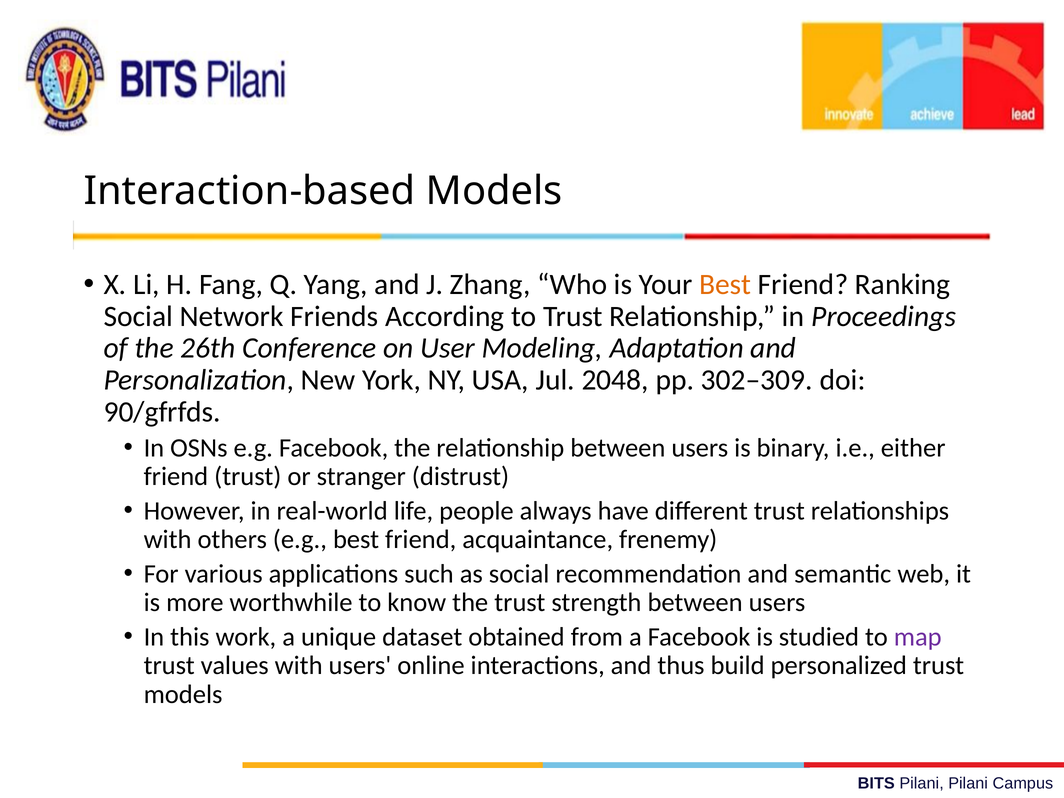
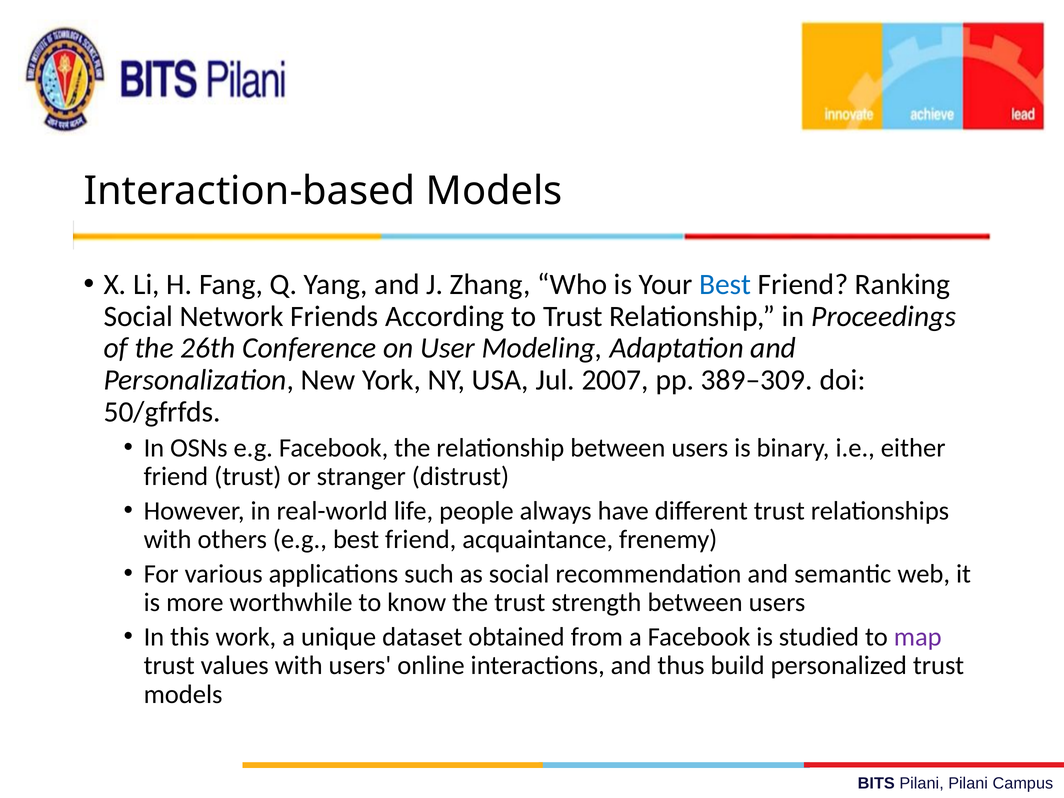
Best colour: orange -> blue (725, 284)
2048: 2048 -> 2007 (615, 380)
302–309: 302–309 -> 389–309 (757, 380)
90/gfrfds: 90/gfrfds -> 50/gfrfds (162, 412)
